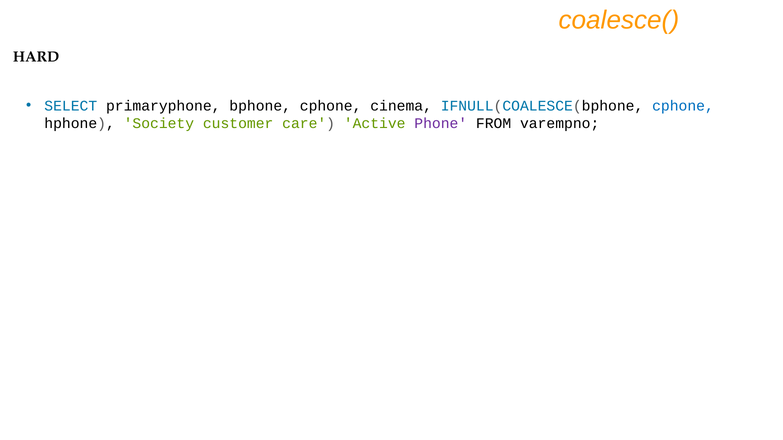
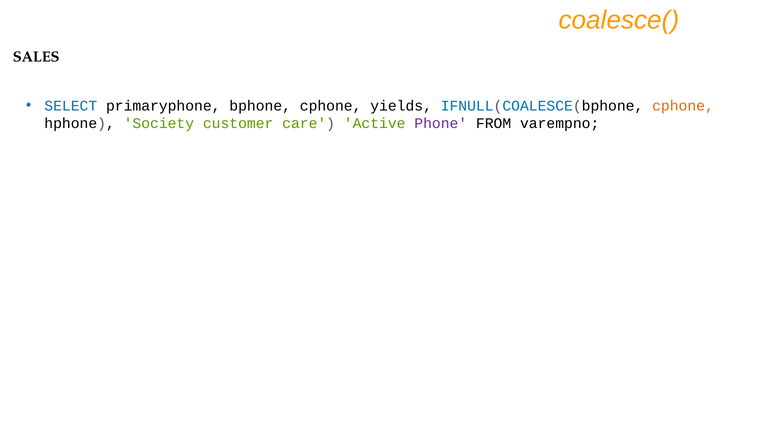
HARD: HARD -> SALES (36, 57)
cinema: cinema -> yields (401, 106)
cphone colour: blue -> orange (683, 106)
